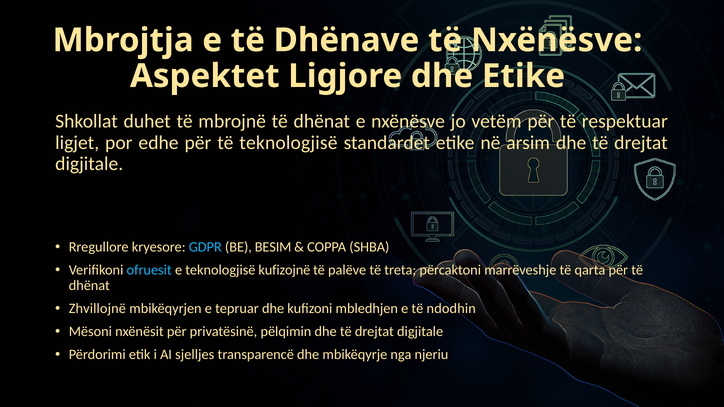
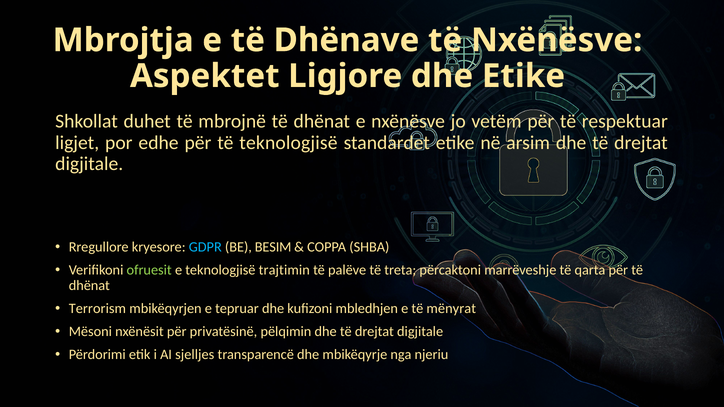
ofruesit colour: light blue -> light green (149, 270)
kufizojnë: kufizojnë -> trajtimin (284, 270)
Zhvillojnë: Zhvillojnë -> Terrorism (97, 309)
ndodhin: ndodhin -> mënyrat (451, 309)
